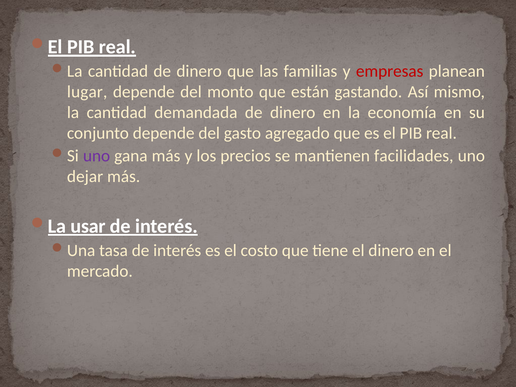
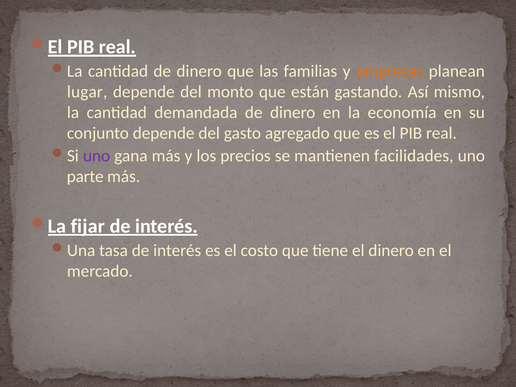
empresas colour: red -> orange (390, 71)
dejar: dejar -> parte (85, 177)
usar: usar -> fijar (88, 226)
